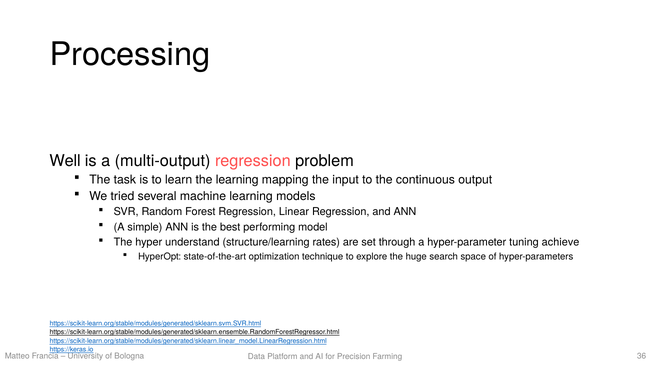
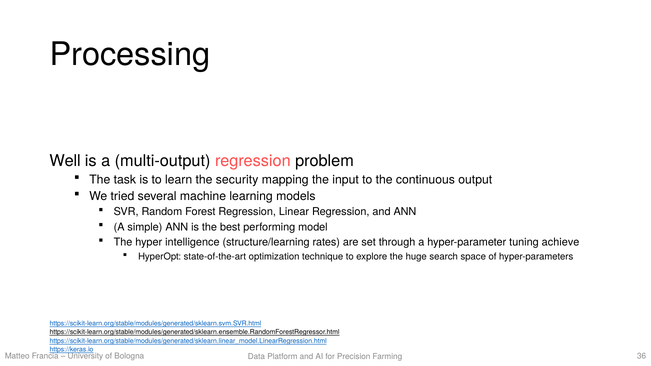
the learning: learning -> security (237, 180)
understand: understand -> intelligence (192, 242)
